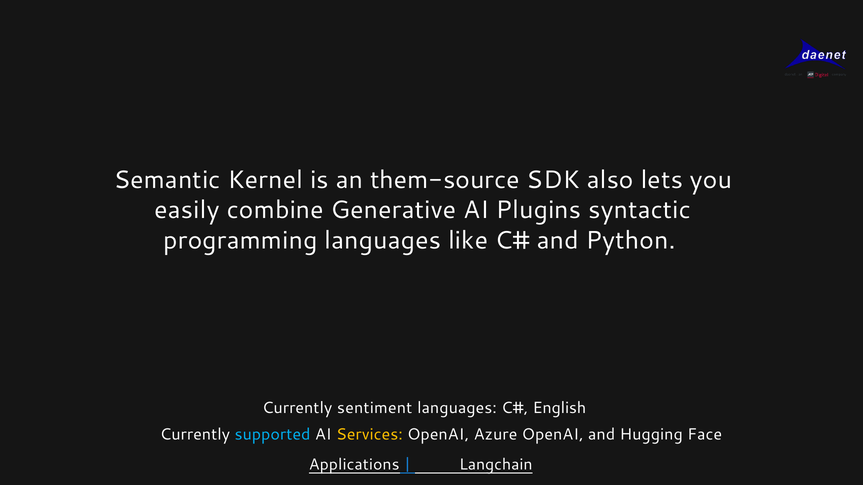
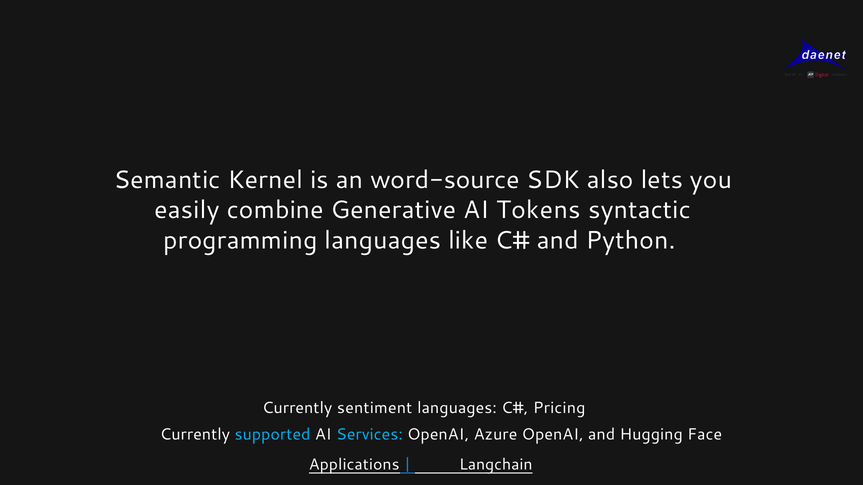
them-source: them-source -> word-source (445, 180)
Plugins: Plugins -> Tokens (539, 210)
English: English -> Pricing (559, 408)
Services colour: yellow -> light blue (369, 435)
